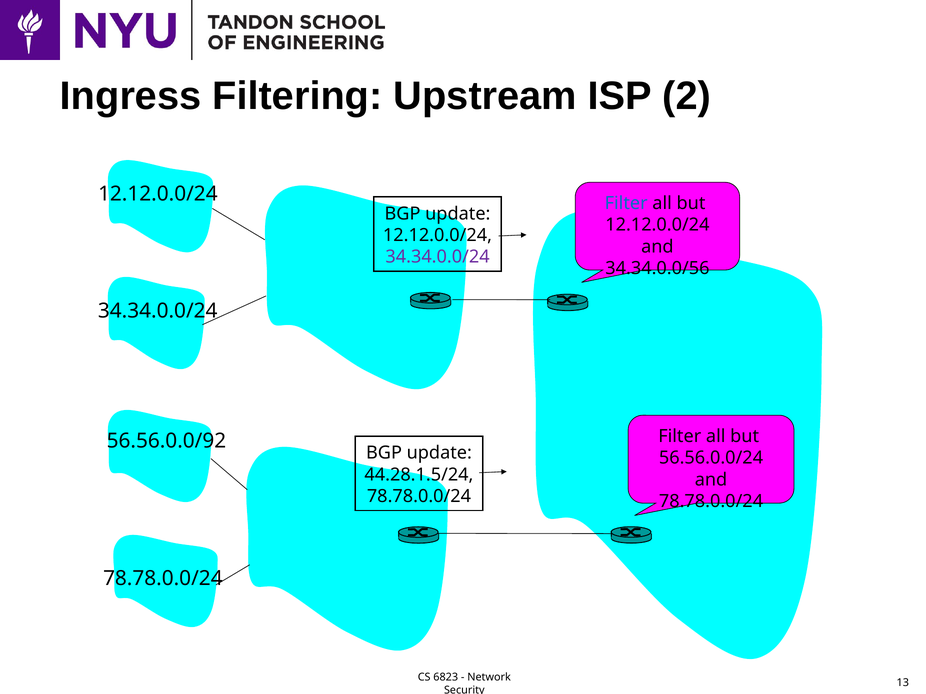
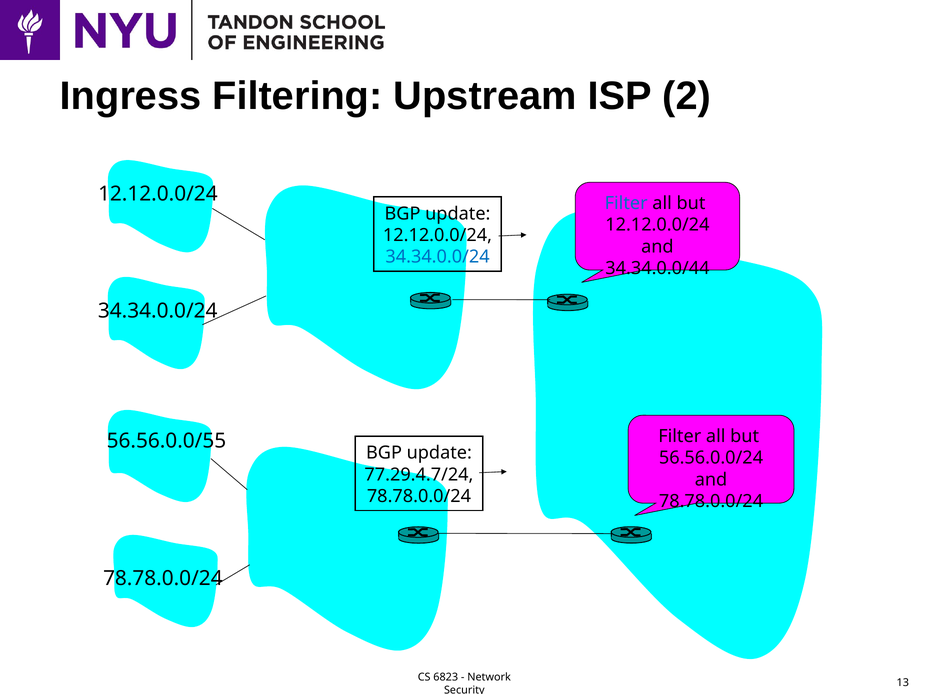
34.34.0.0/24 colour: purple -> blue (438, 257)
34.34.0.0/56: 34.34.0.0/56 -> 34.34.0.0/44 (657, 269)
56.56.0.0/92: 56.56.0.0/92 -> 56.56.0.0/55 (166, 441)
44.28.1.5/24: 44.28.1.5/24 -> 77.29.4.7/24 (419, 475)
